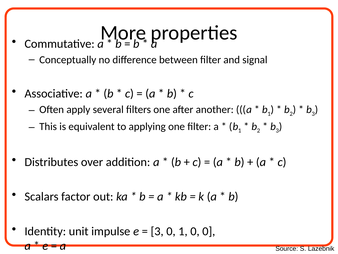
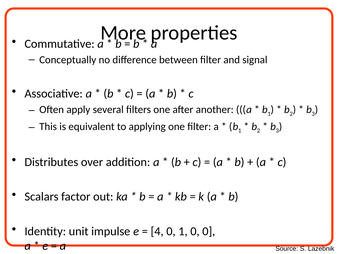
3: 3 -> 4 (157, 231)
